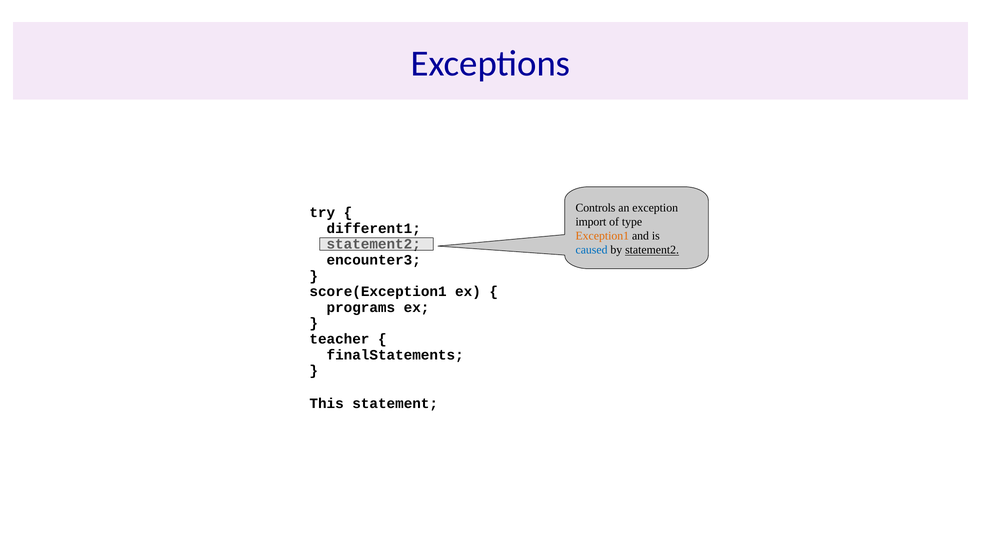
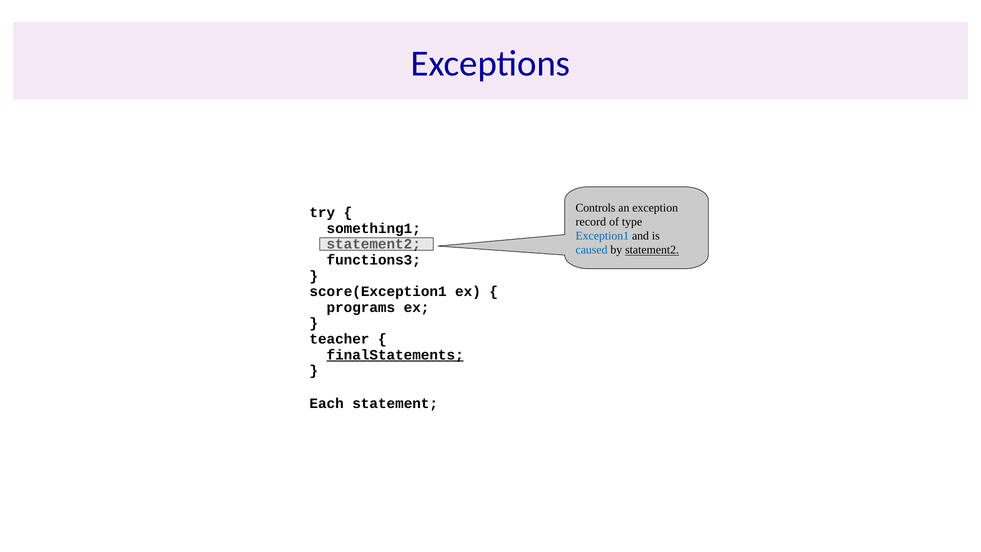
import: import -> record (591, 222)
different1: different1 -> something1 (374, 228)
Exception1 colour: orange -> blue (602, 236)
encounter3: encounter3 -> functions3 (374, 260)
finalStatements underline: none -> present (395, 355)
This: This -> Each (327, 404)
